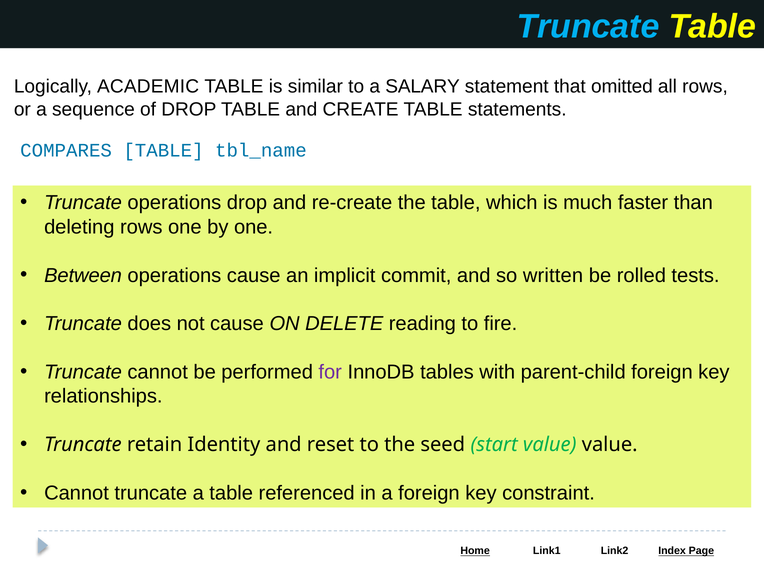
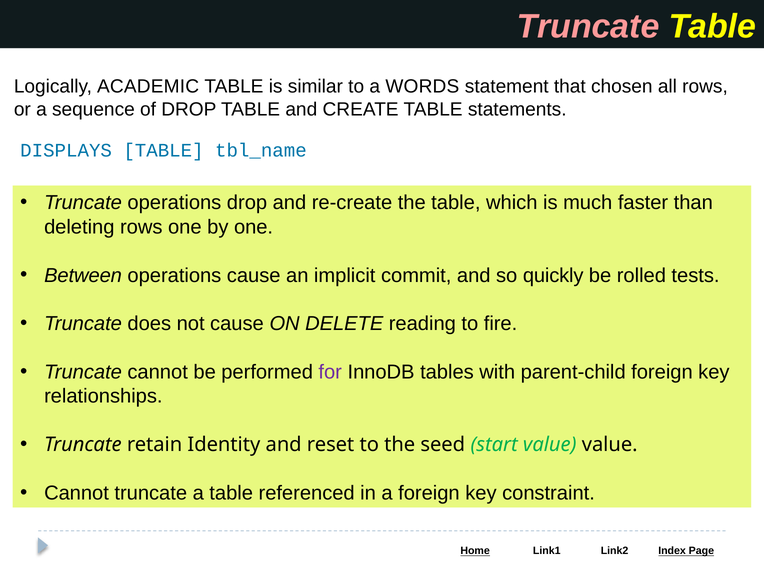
Truncate colour: light blue -> pink (588, 27)
SALARY: SALARY -> WORDS (422, 87)
omitted: omitted -> chosen (622, 87)
COMPARES: COMPARES -> DISPLAYS (66, 150)
written: written -> quickly (553, 275)
